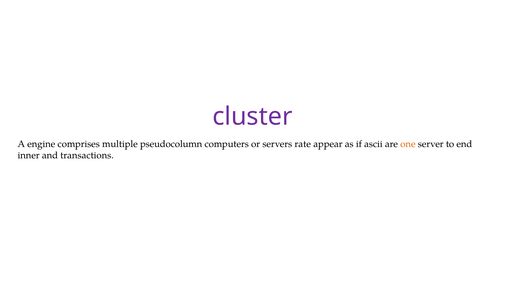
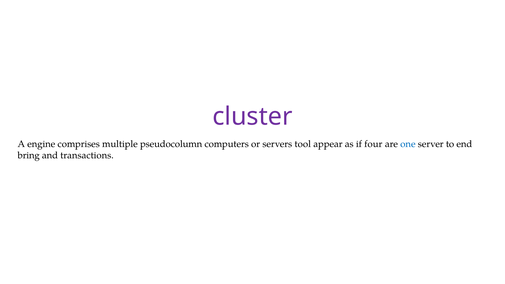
rate: rate -> tool (303, 144)
ascii: ascii -> four (373, 144)
one colour: orange -> blue (408, 144)
inner: inner -> bring (29, 155)
